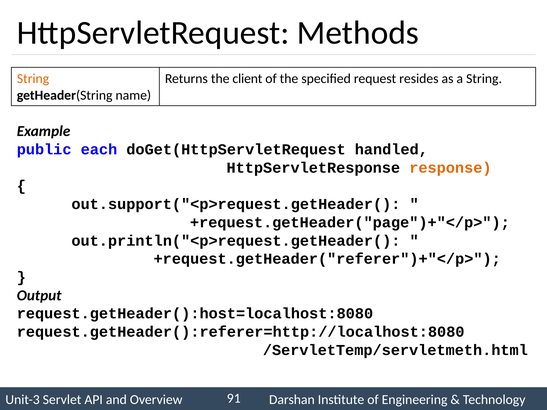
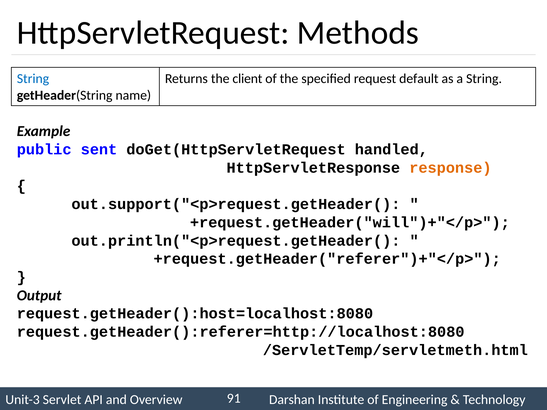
String colour: orange -> blue (33, 79)
resides: resides -> default (419, 79)
each: each -> sent (99, 150)
+request.getHeader("page")+"</p>: +request.getHeader("page")+"</p> -> +request.getHeader("will")+"</p> (350, 223)
